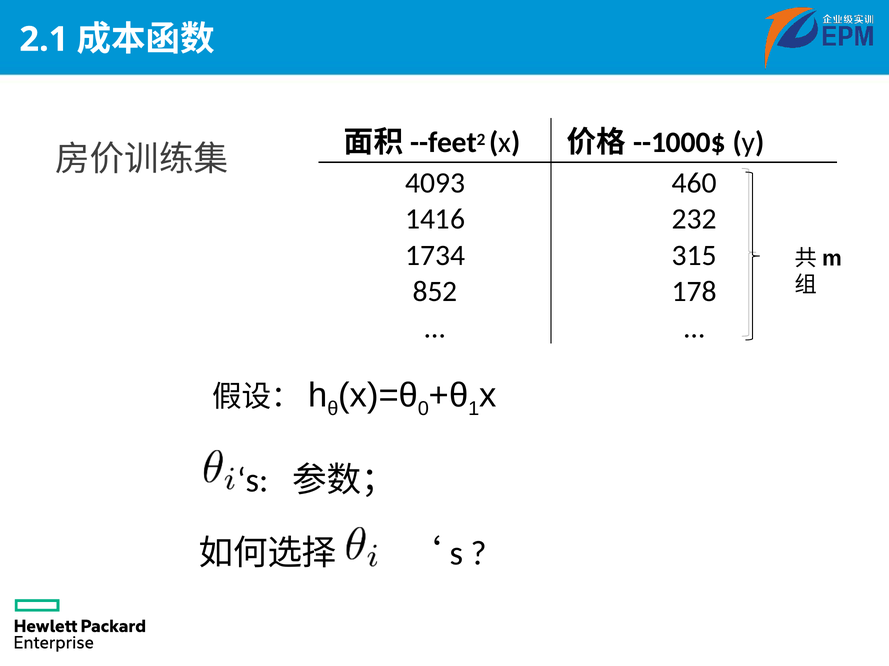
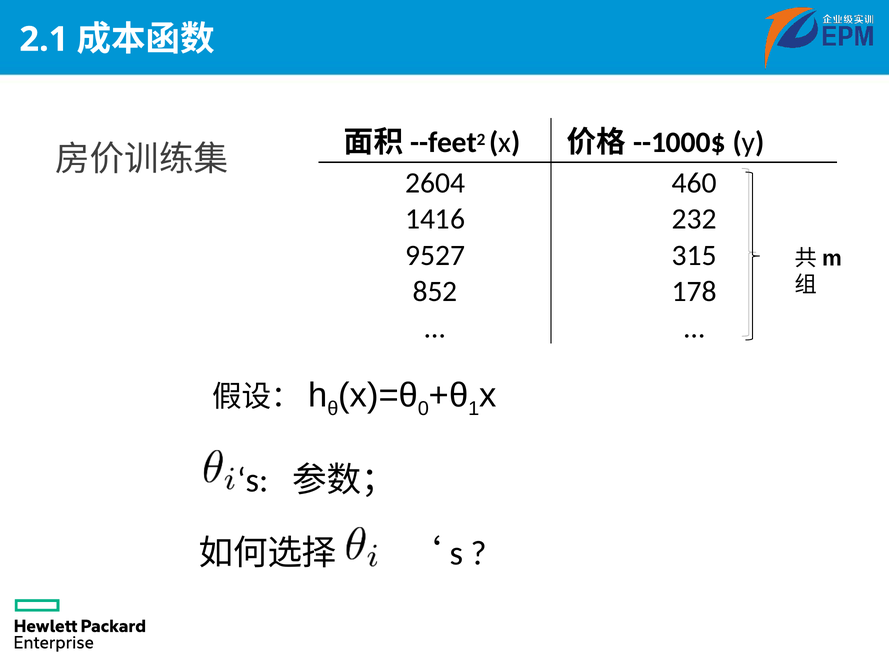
4093: 4093 -> 2604 (435, 183)
1734: 1734 -> 9527 (435, 256)
